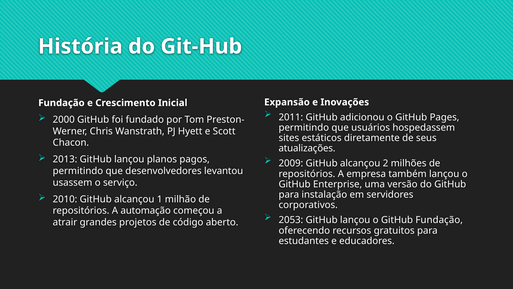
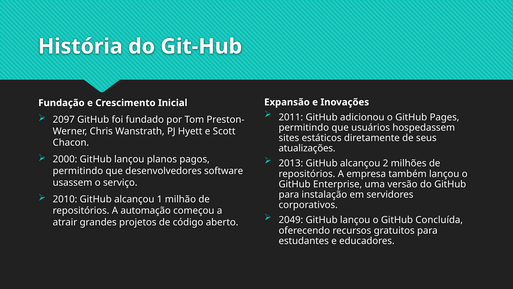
2000: 2000 -> 2097 (64, 119)
2013: 2013 -> 2000 (65, 159)
2009: 2009 -> 2013 (291, 163)
levantou: levantou -> software (224, 171)
2053: 2053 -> 2049 (291, 220)
GitHub Fundação: Fundação -> Concluída (439, 220)
